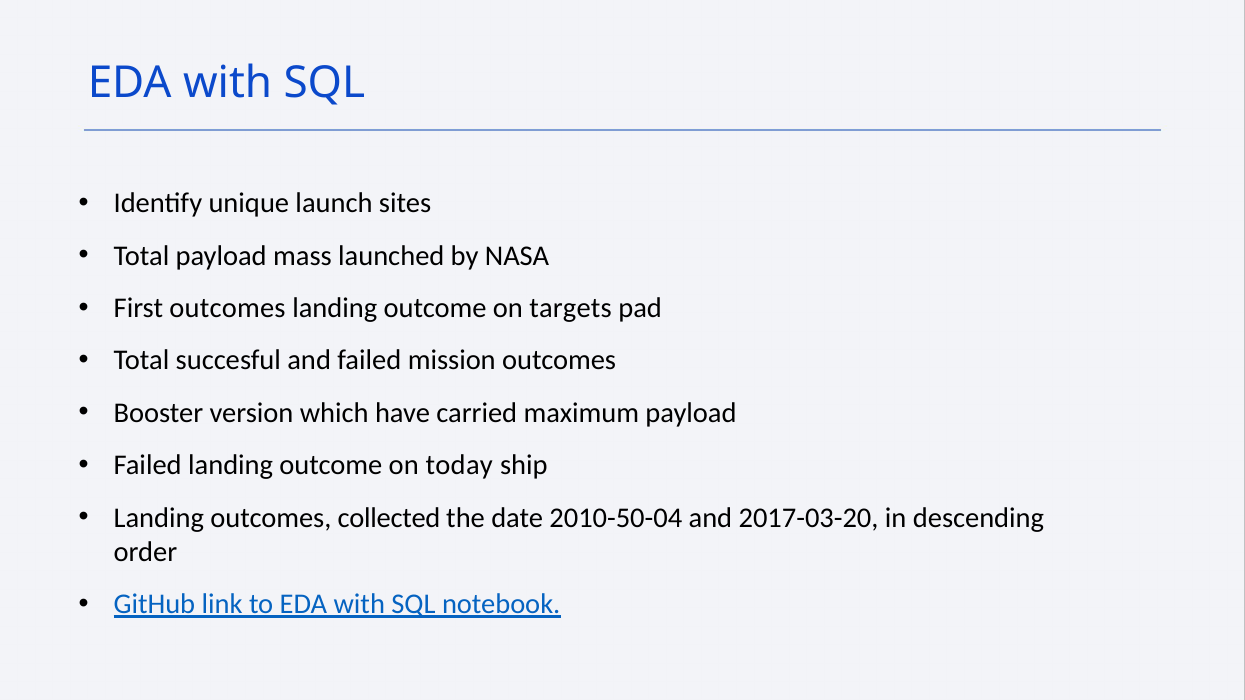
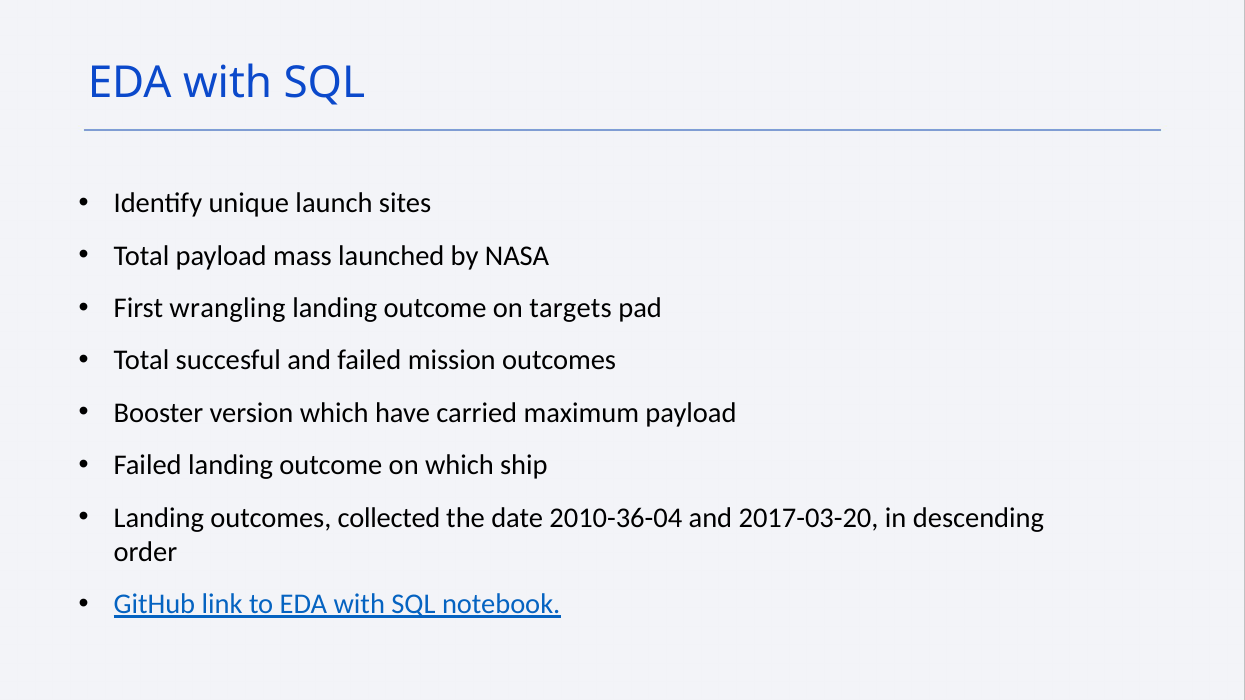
First outcomes: outcomes -> wrangling (227, 308)
on today: today -> which (459, 466)
2010-50-04: 2010-50-04 -> 2010-36-04 (616, 518)
